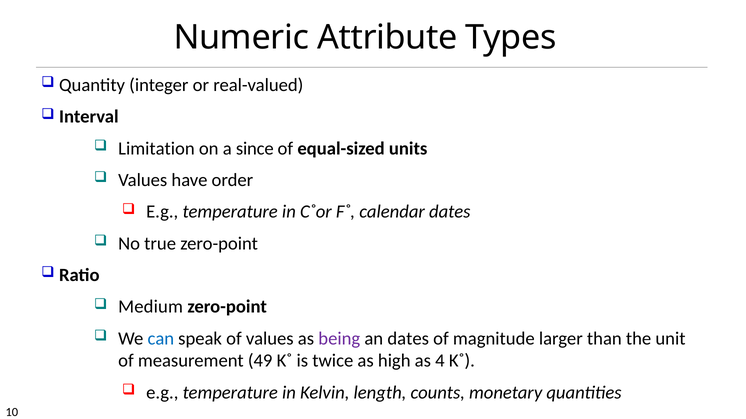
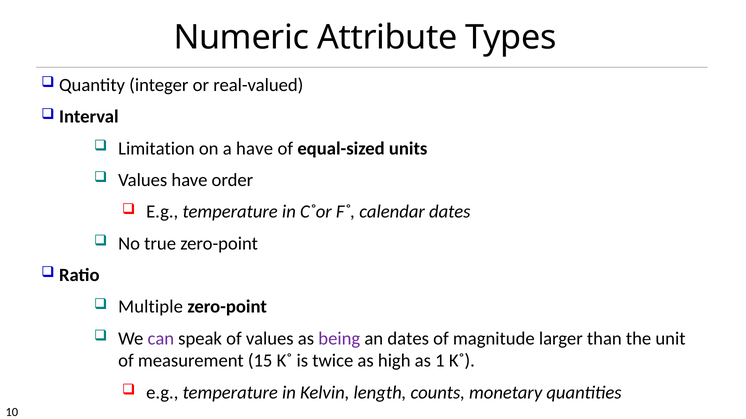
a since: since -> have (255, 149)
Medium: Medium -> Multiple (151, 307)
can colour: blue -> purple (161, 339)
49: 49 -> 15 (260, 361)
4: 4 -> 1 (440, 361)
